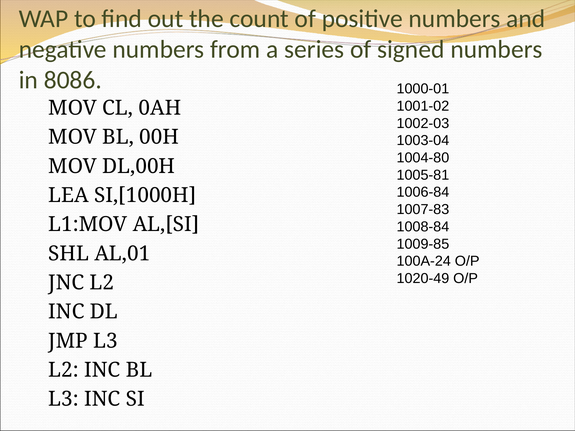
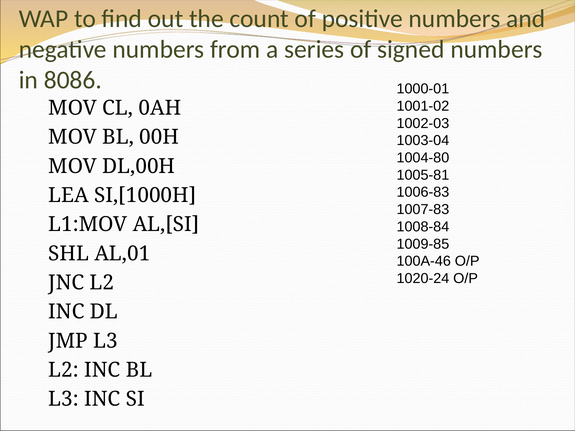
1006-84: 1006-84 -> 1006-83 (423, 192)
100A-24: 100A-24 -> 100A-46 (424, 261)
1020-49: 1020-49 -> 1020-24 (423, 279)
